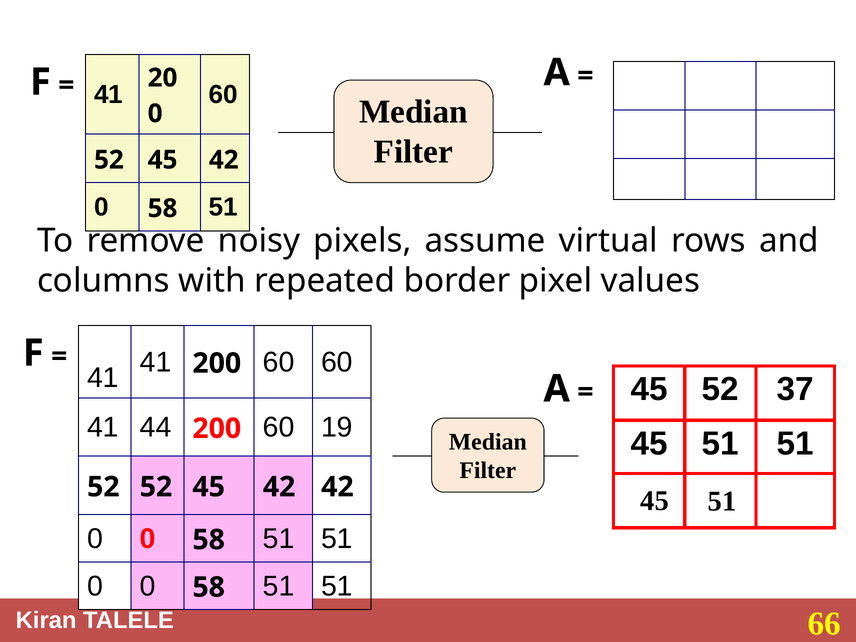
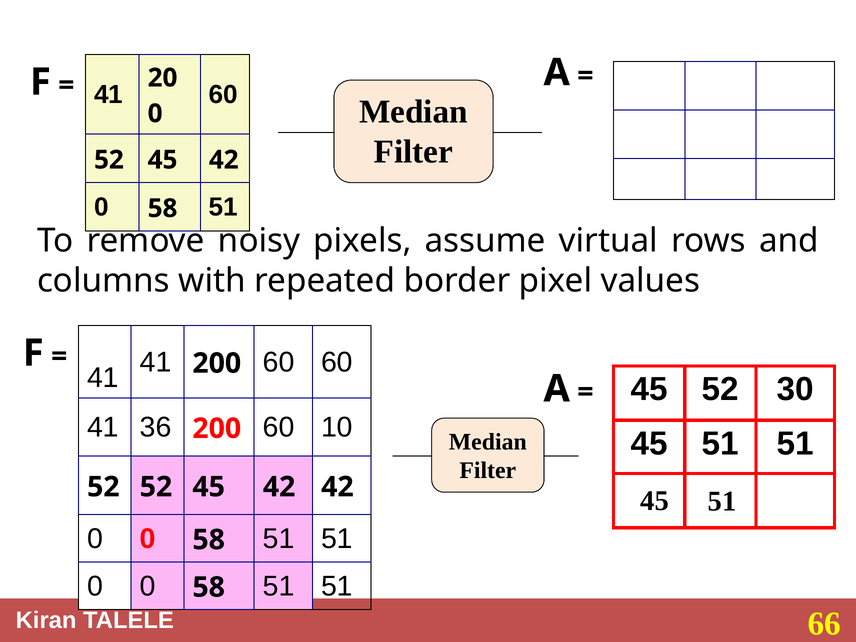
37: 37 -> 30 (795, 389)
44: 44 -> 36 (156, 427)
19: 19 -> 10 (337, 427)
